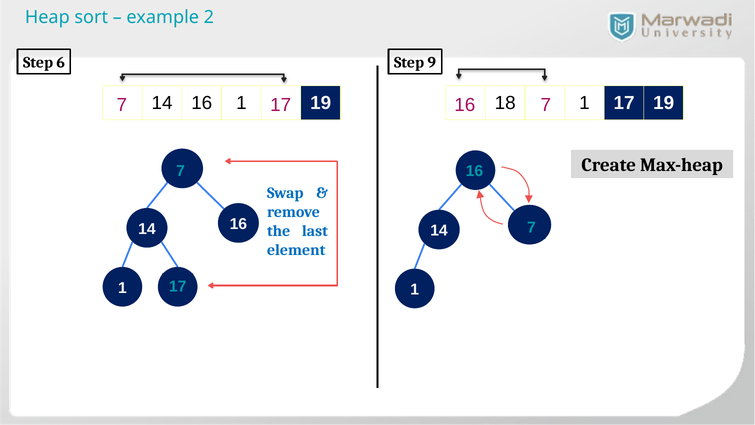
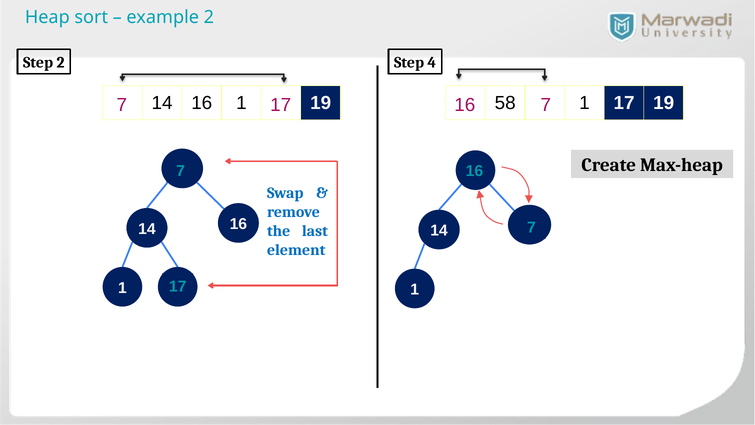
Step 6: 6 -> 2 (61, 63)
9: 9 -> 4 (432, 63)
18: 18 -> 58 (505, 103)
